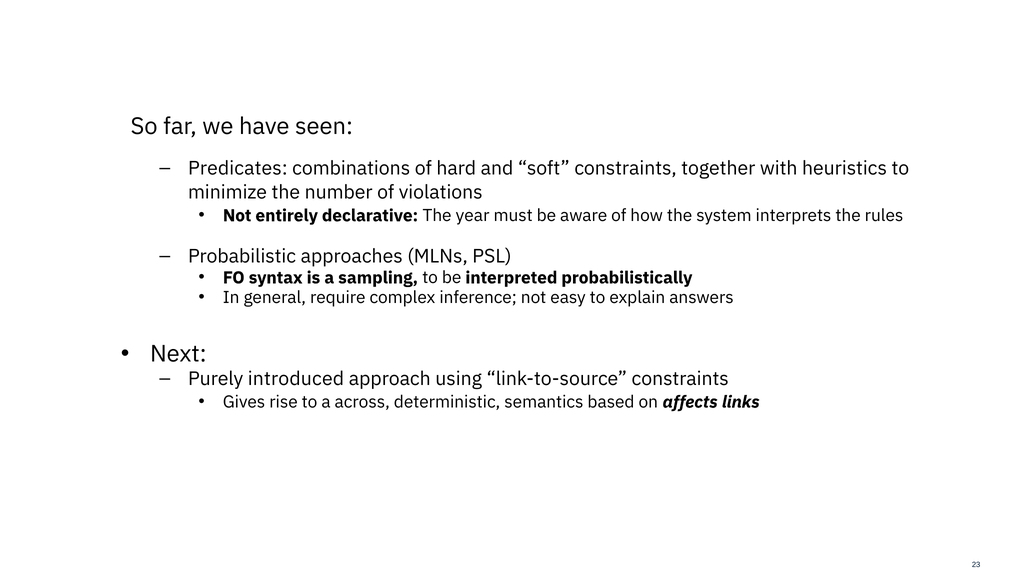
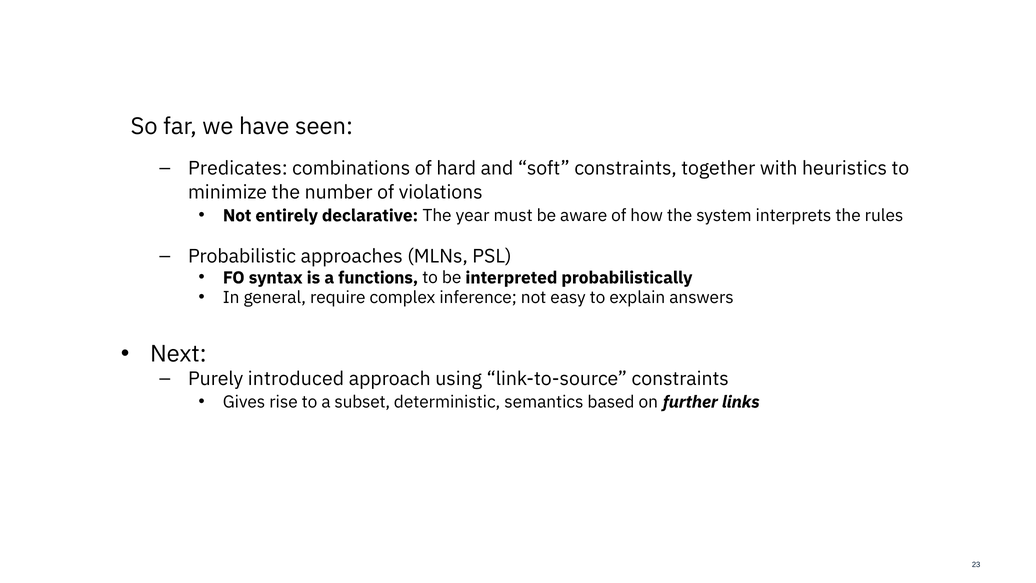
sampling: sampling -> functions (378, 278)
across: across -> subset (362, 402)
affects: affects -> further (690, 402)
